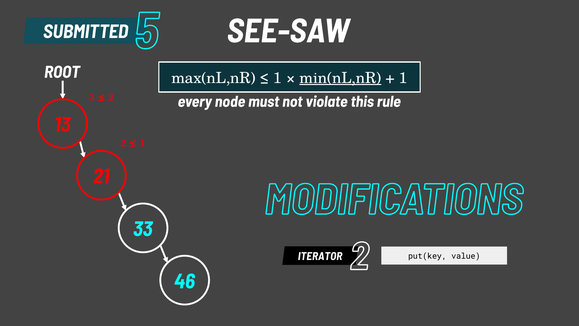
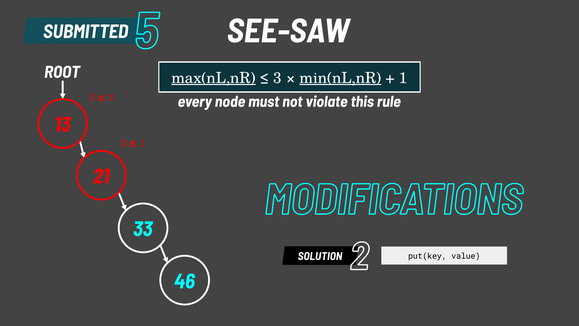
max(nL,nR underline: none -> present (214, 78)
1: 1 -> 3 (278, 78)
3 2: 2 -> 3 (111, 98)
ITERATOR: ITERATOR -> SOLUTION (320, 256)
